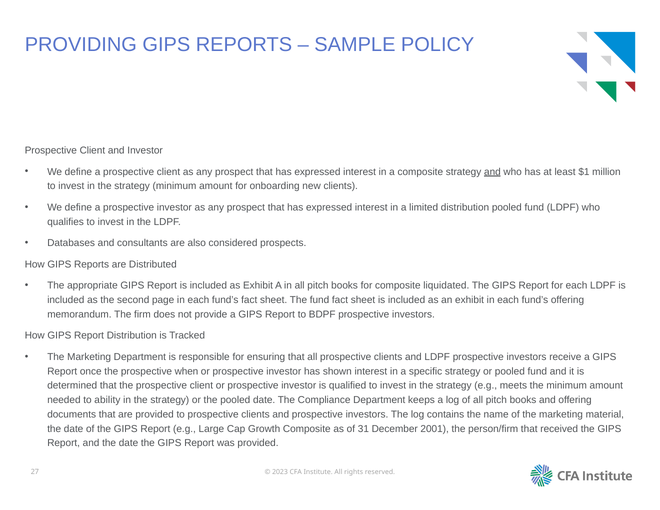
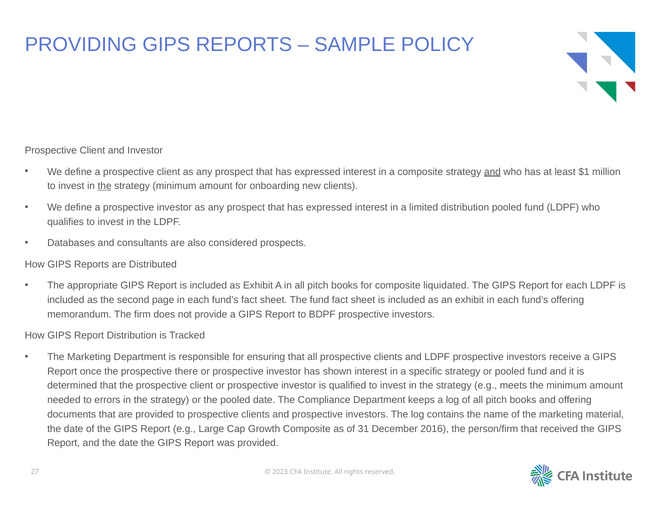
the underline: none -> present (105, 186)
when: when -> there (186, 371)
ability: ability -> errors (107, 400)
2001: 2001 -> 2016 (435, 429)
